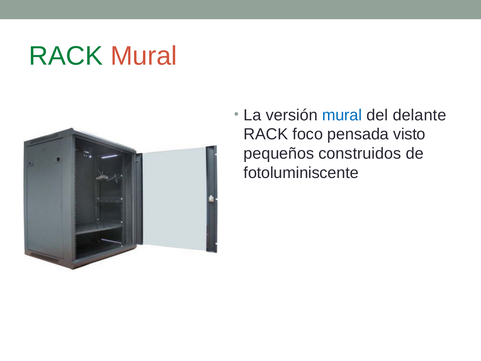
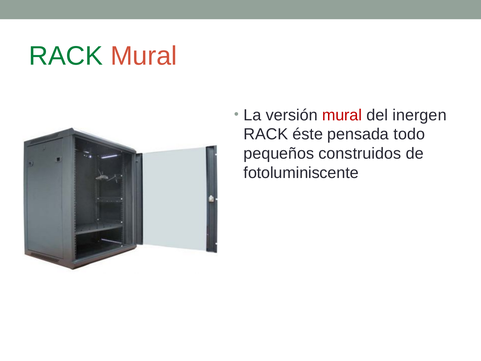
mural colour: blue -> red (342, 115)
delante: delante -> inergen (420, 115)
foco: foco -> éste (308, 134)
visto: visto -> todo (409, 134)
